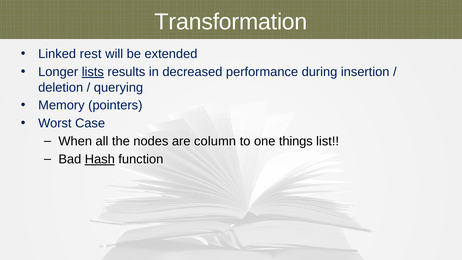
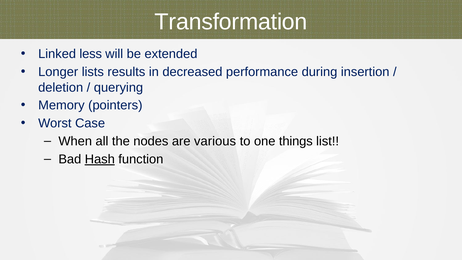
rest: rest -> less (91, 54)
lists underline: present -> none (93, 72)
column: column -> various (215, 141)
